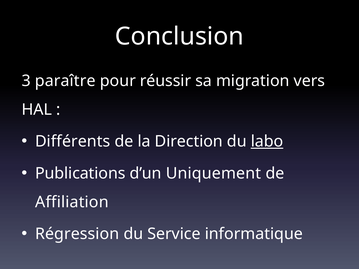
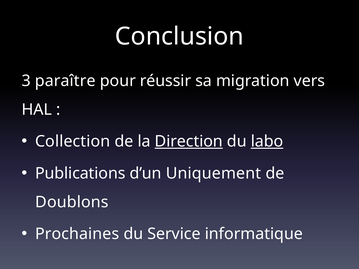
Différents: Différents -> Collection (73, 142)
Direction underline: none -> present (189, 142)
Affiliation: Affiliation -> Doublons (72, 202)
Régression: Régression -> Prochaines (77, 234)
